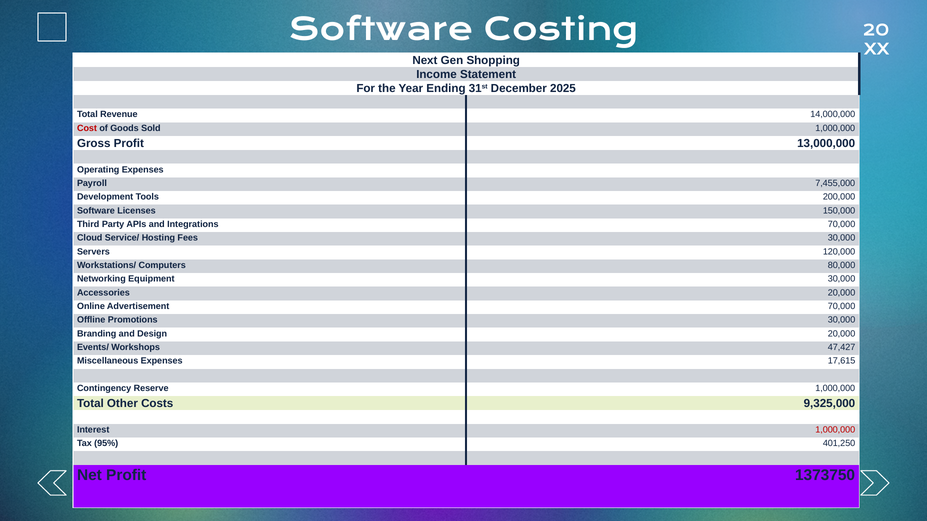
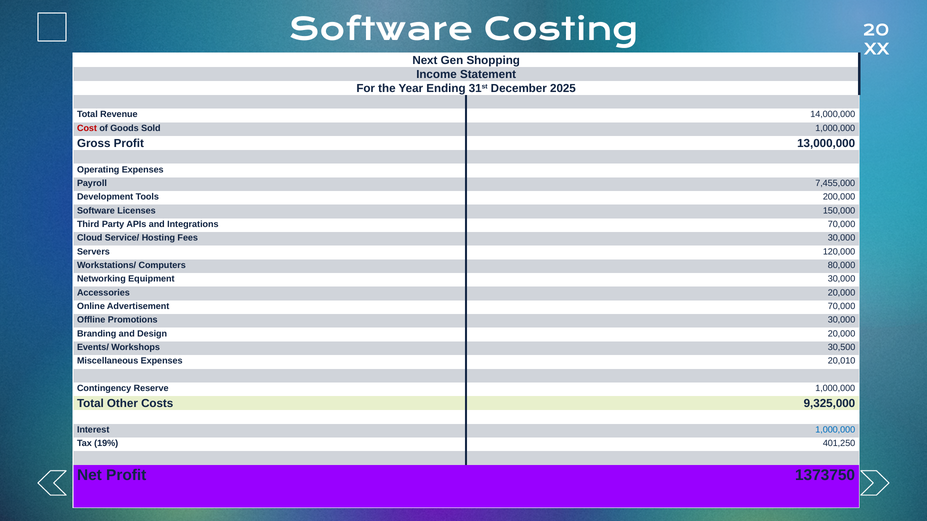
47,427: 47,427 -> 30,500 (842, 348)
17,615: 17,615 -> 20,010 (842, 361)
1,000,000 colour: red -> blue (835, 430)
95%: 95% -> 19% (106, 444)
